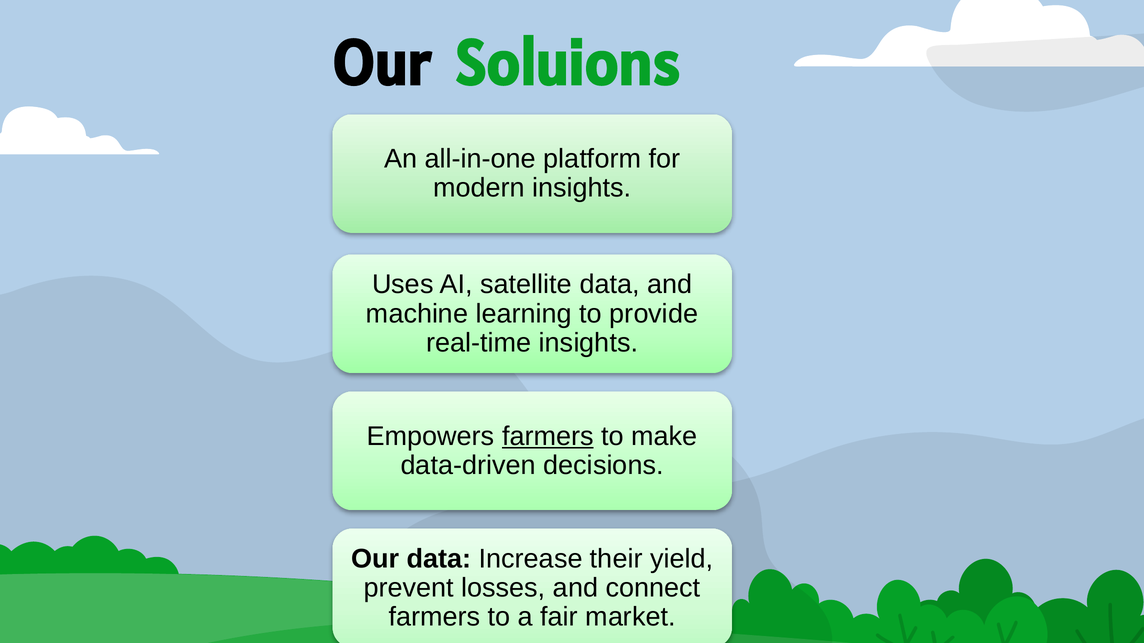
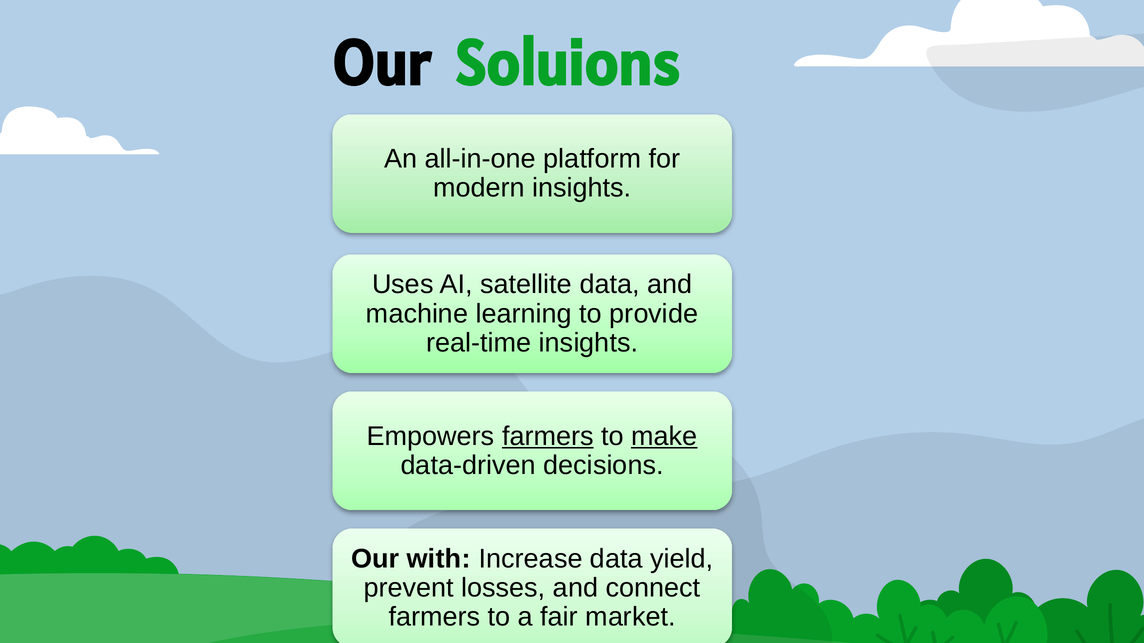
make underline: none -> present (664, 436)
Our data: data -> with (439, 559)
Increase their: their -> data (616, 559)
